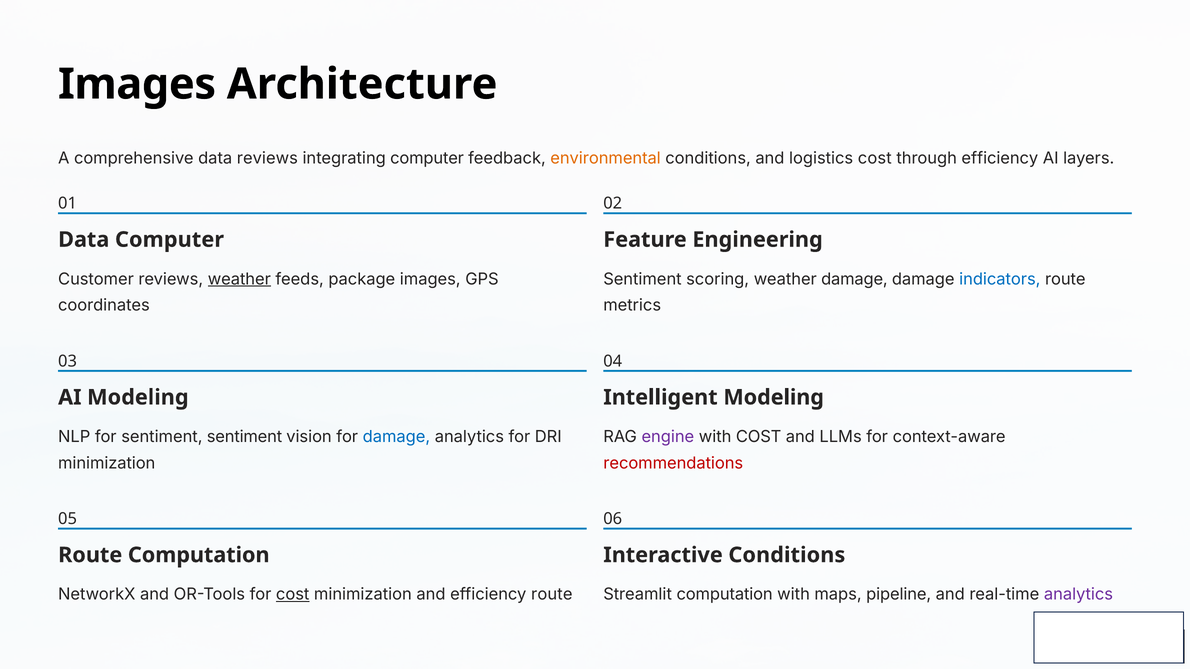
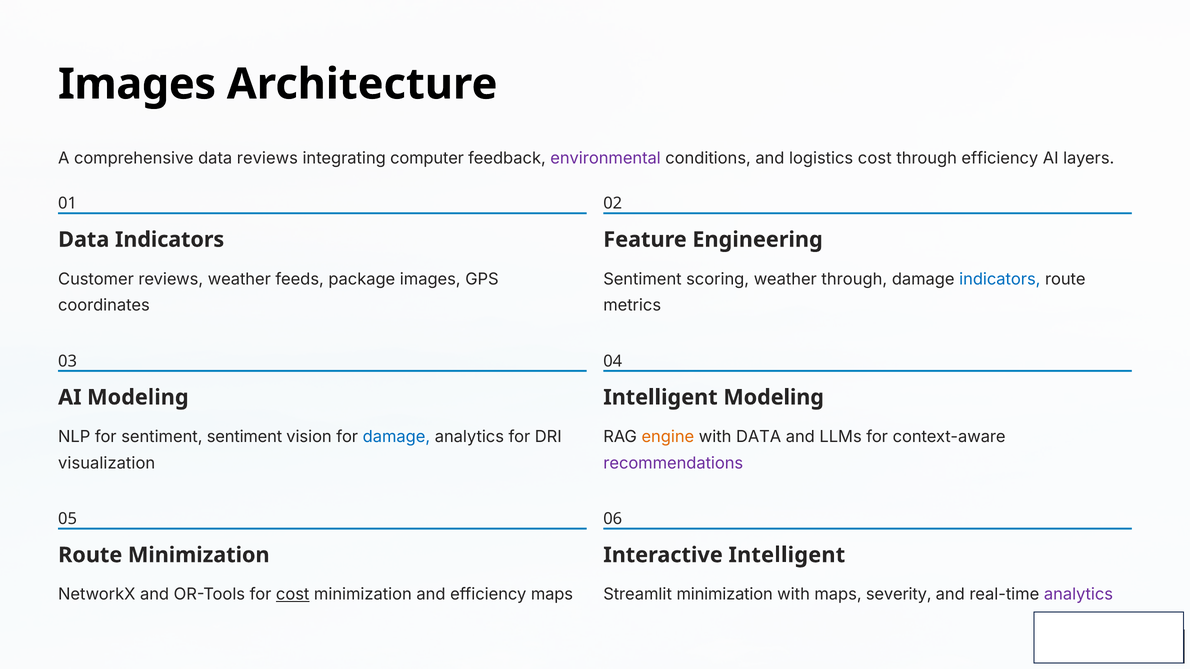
environmental colour: orange -> purple (606, 158)
Data Computer: Computer -> Indicators (170, 240)
weather underline: present -> none (239, 279)
weather damage: damage -> through (854, 279)
engine colour: purple -> orange (668, 437)
with COST: COST -> DATA (759, 437)
minimization: minimization -> visualization (107, 463)
recommendations colour: red -> purple (673, 463)
Route Computation: Computation -> Minimization (199, 555)
Interactive Conditions: Conditions -> Intelligent (787, 555)
efficiency route: route -> maps (552, 595)
Streamlit computation: computation -> minimization (725, 595)
pipeline: pipeline -> severity (899, 595)
